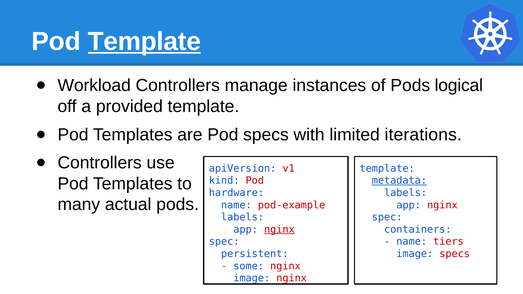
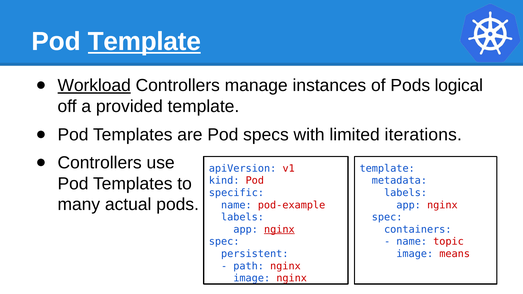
Workload underline: none -> present (94, 86)
metadata underline: present -> none (399, 181)
hardware: hardware -> specific (236, 193)
tiers: tiers -> topic (448, 242)
image specs: specs -> means (455, 254)
some: some -> path (249, 266)
